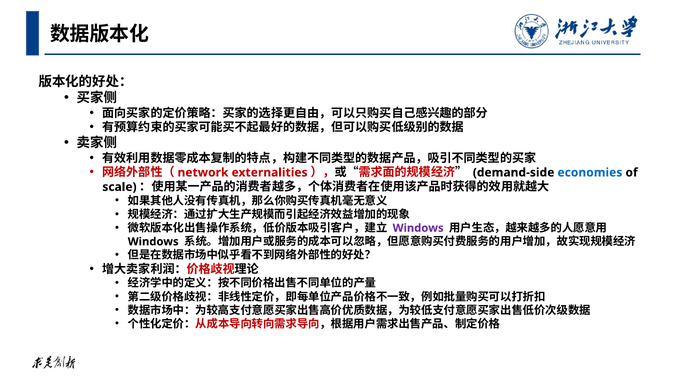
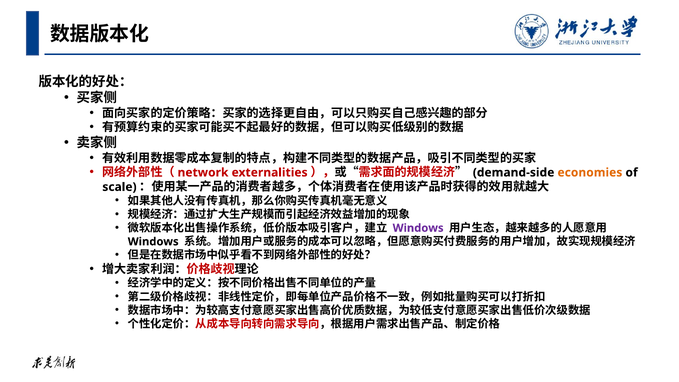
economies colour: blue -> orange (590, 172)
